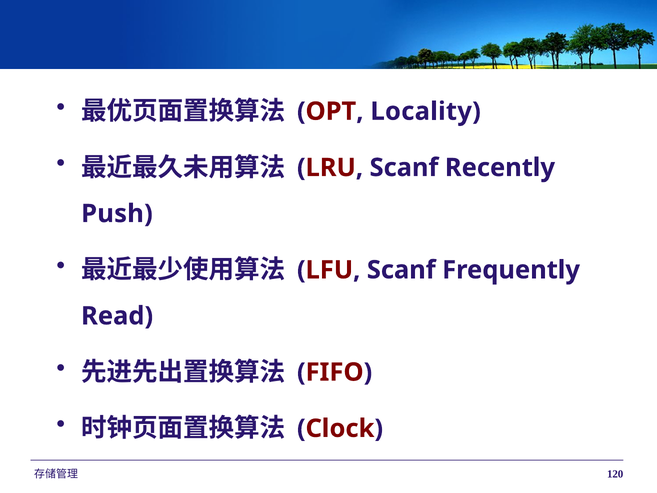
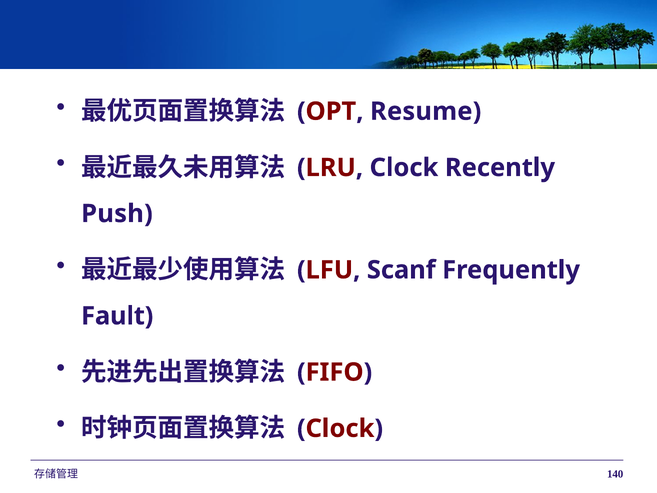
Locality: Locality -> Resume (426, 111)
LRU Scanf: Scanf -> Clock (404, 168)
Read: Read -> Fault (117, 316)
120: 120 -> 140 (615, 474)
